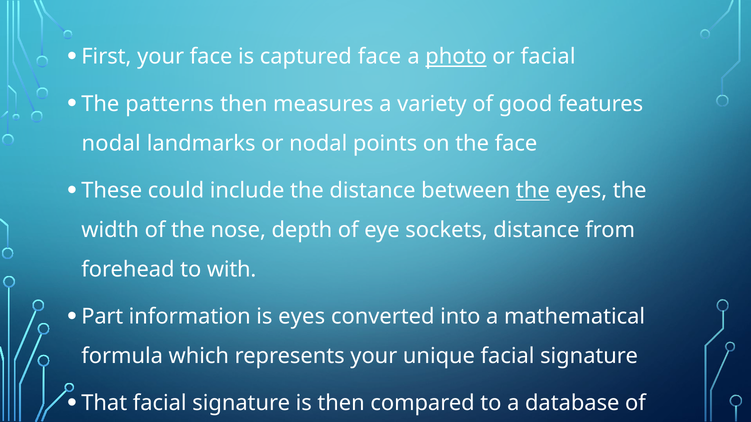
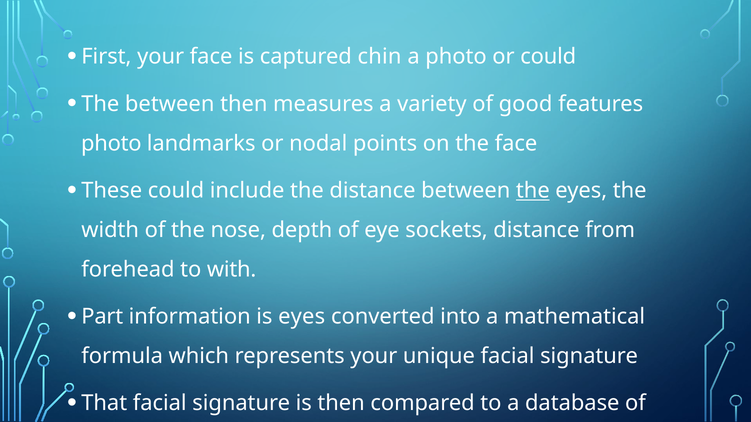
captured face: face -> chin (380, 57)
photo underline: present -> none (456, 57)
or facial: facial -> could (548, 57)
The patterns: patterns -> between (170, 104)
nodal: nodal -> photo (111, 143)
